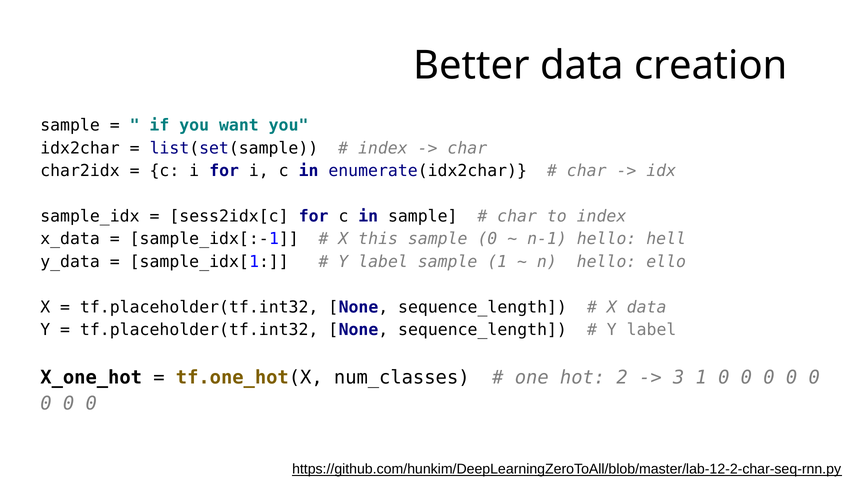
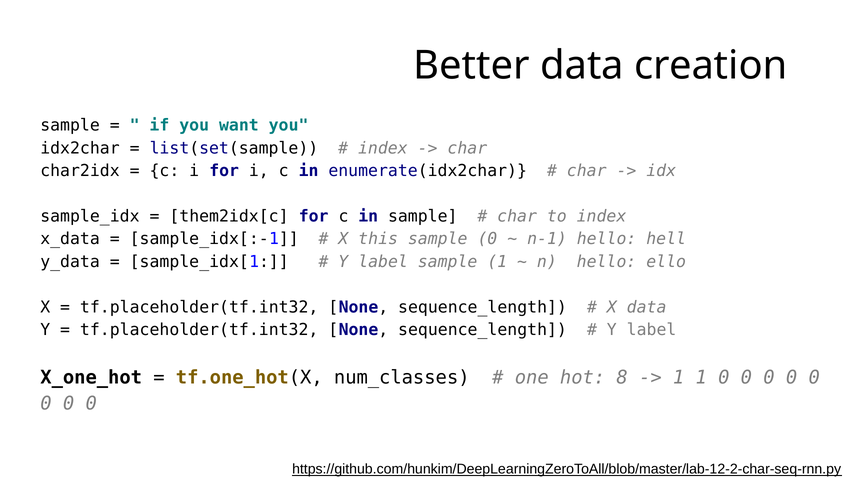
sess2idx[c: sess2idx[c -> them2idx[c (229, 216)
2: 2 -> 8 (622, 377)
3: 3 -> 1 (679, 377)
